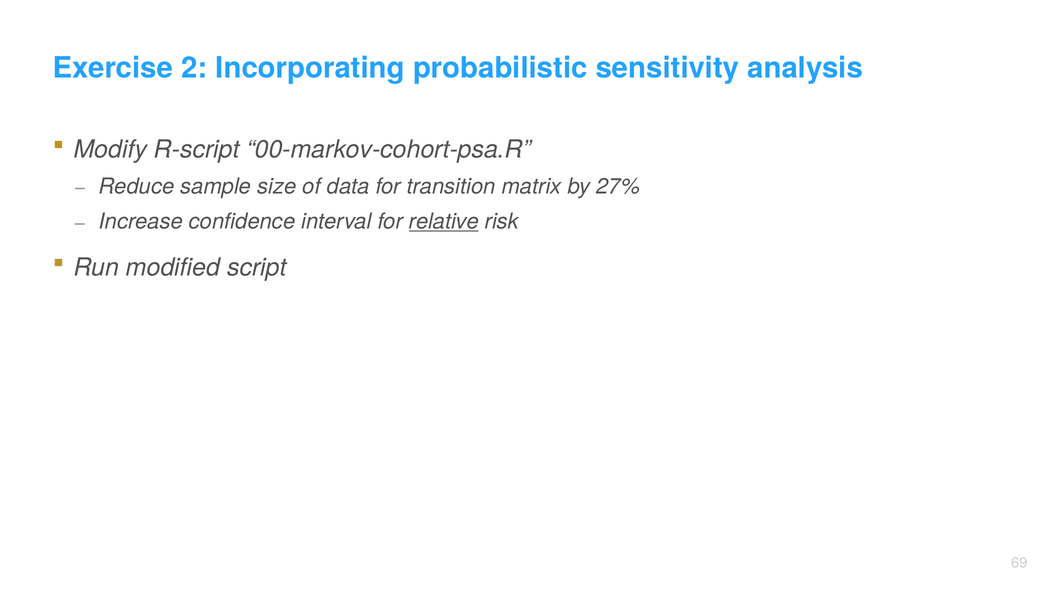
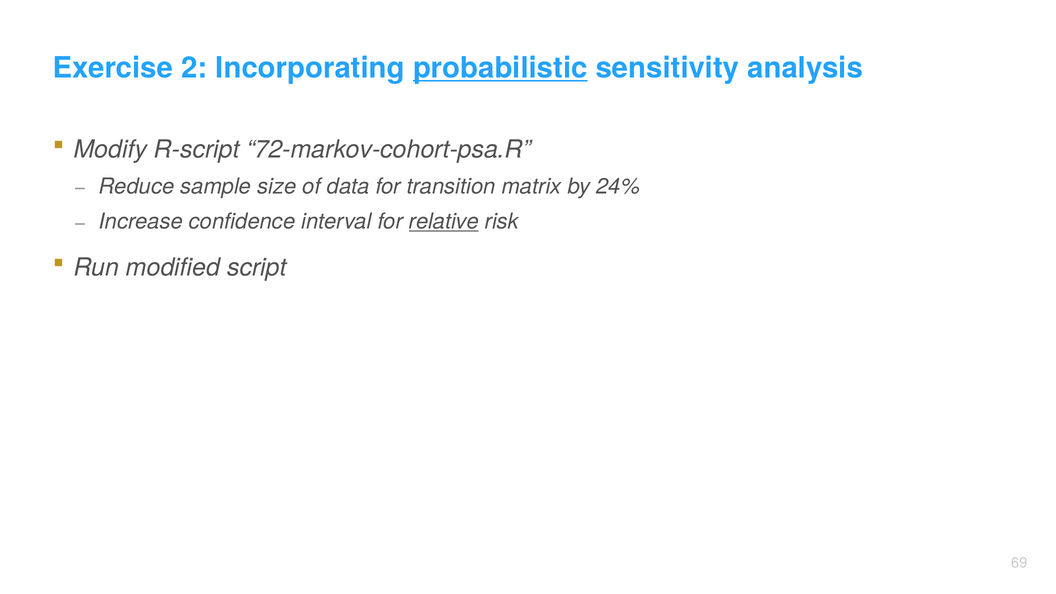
probabilistic underline: none -> present (500, 68)
00-markov-cohort-psa.R: 00-markov-cohort-psa.R -> 72-markov-cohort-psa.R (389, 150)
27%: 27% -> 24% (618, 186)
